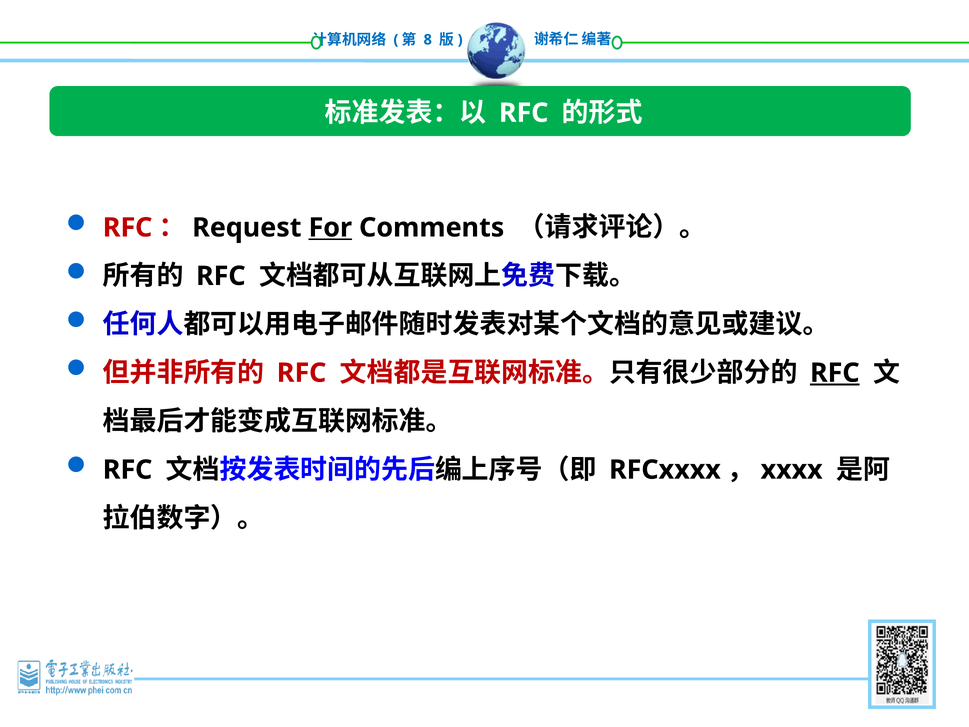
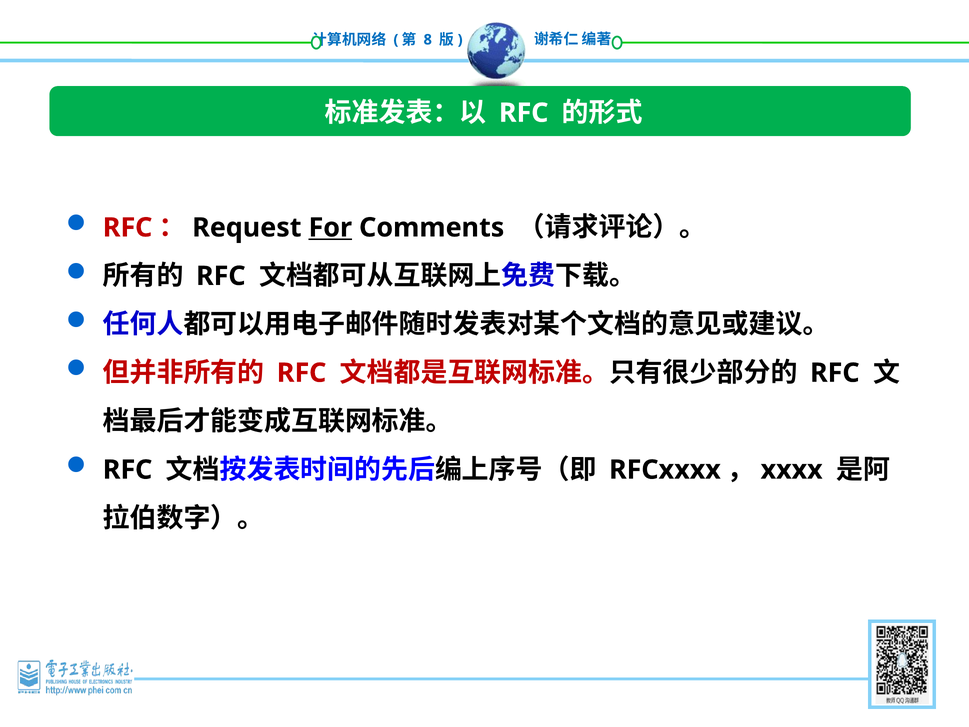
RFC underline: present -> none (835, 373)
